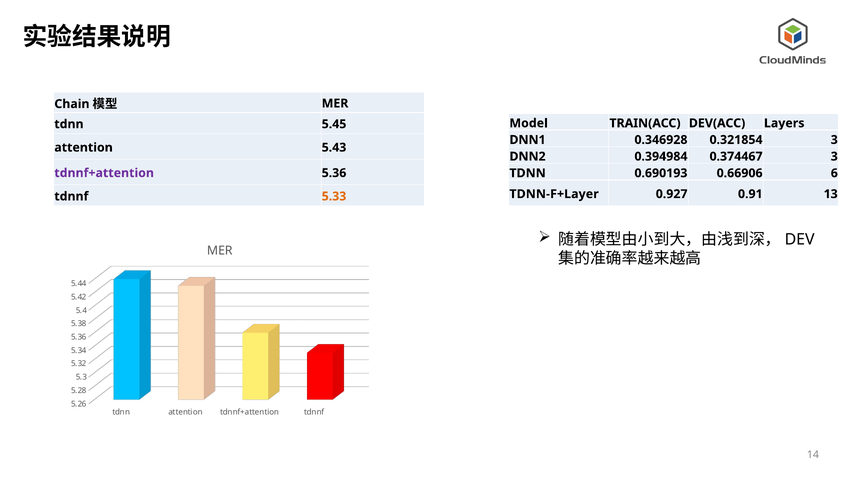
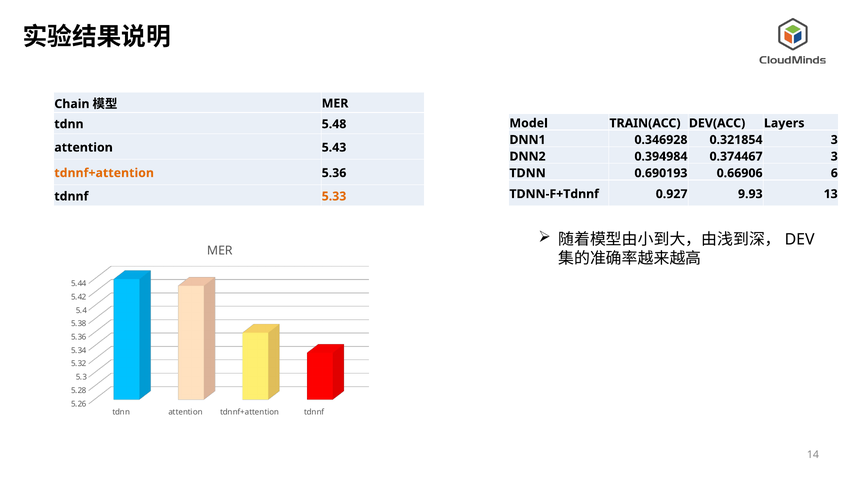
5.45: 5.45 -> 5.48 (334, 124)
tdnnf+attention colour: purple -> orange (104, 173)
TDNN-F+Layer: TDNN-F+Layer -> TDNN-F+Tdnnf (554, 194)
0.91: 0.91 -> 9.93 (750, 194)
